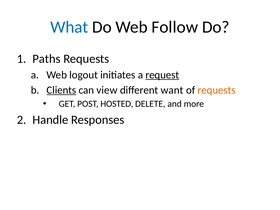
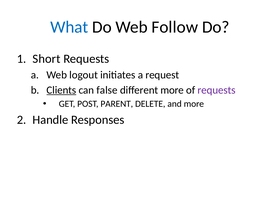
Paths: Paths -> Short (46, 59)
request underline: present -> none (162, 75)
view: view -> false (107, 90)
different want: want -> more (172, 90)
requests colour: orange -> purple (217, 90)
HOSTED: HOSTED -> PARENT (117, 104)
